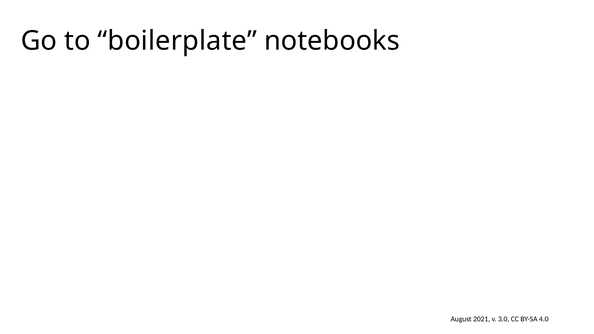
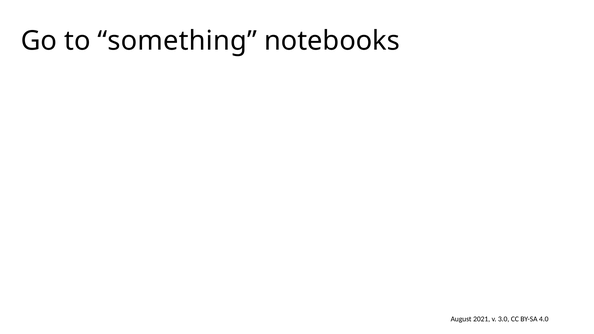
boilerplate: boilerplate -> something (177, 41)
